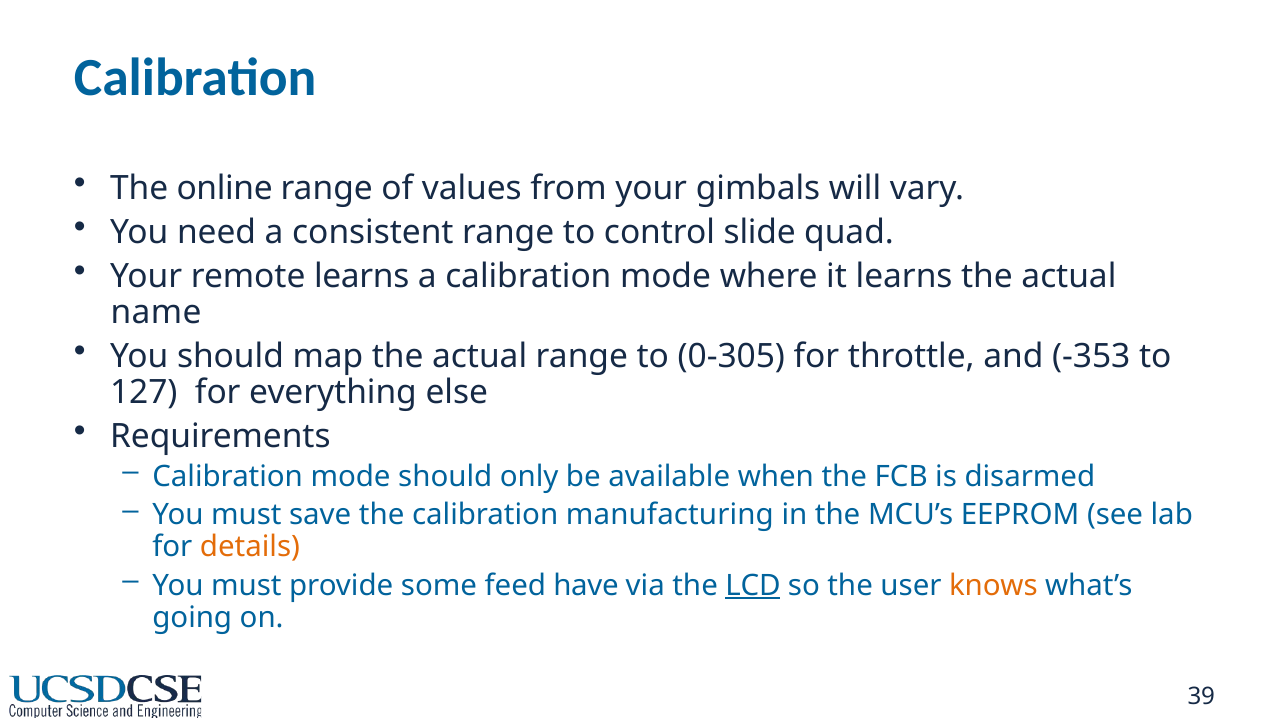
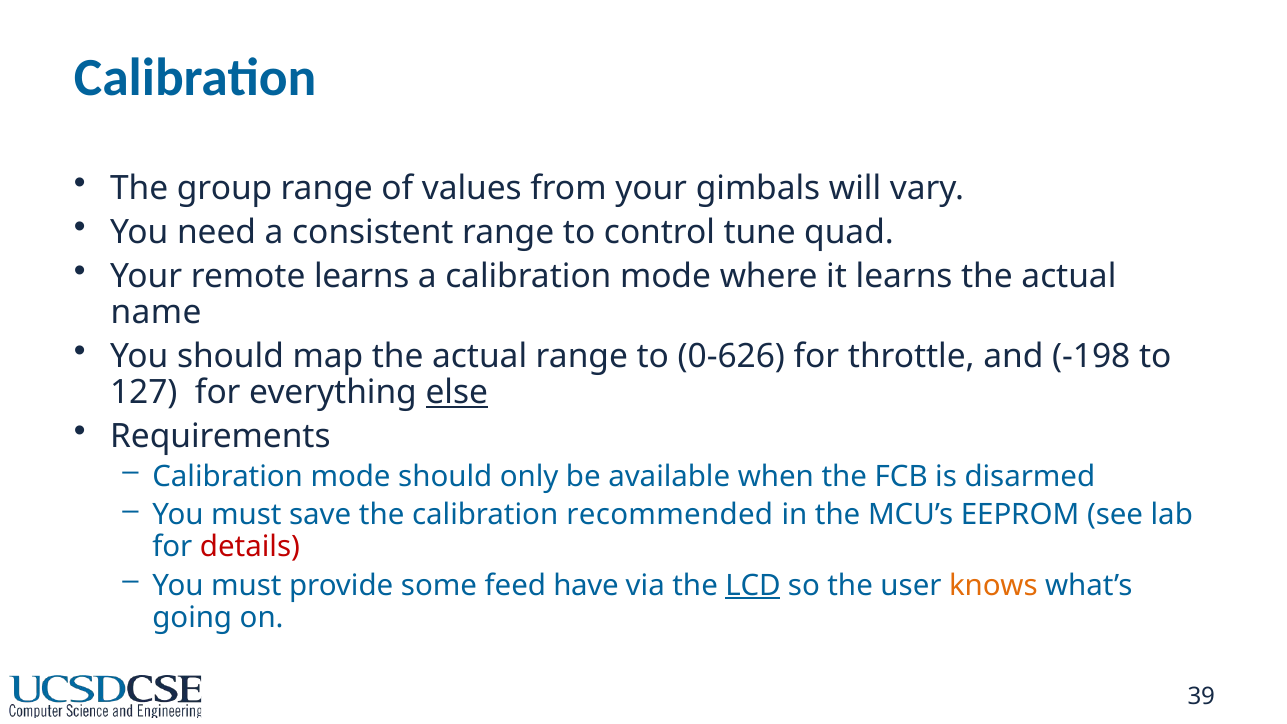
online: online -> group (225, 188)
slide: slide -> tune (760, 232)
0-305: 0-305 -> 0-626 (731, 356)
-353: -353 -> -198 (1091, 356)
else underline: none -> present (457, 392)
manufacturing: manufacturing -> recommended (670, 515)
details colour: orange -> red (250, 547)
